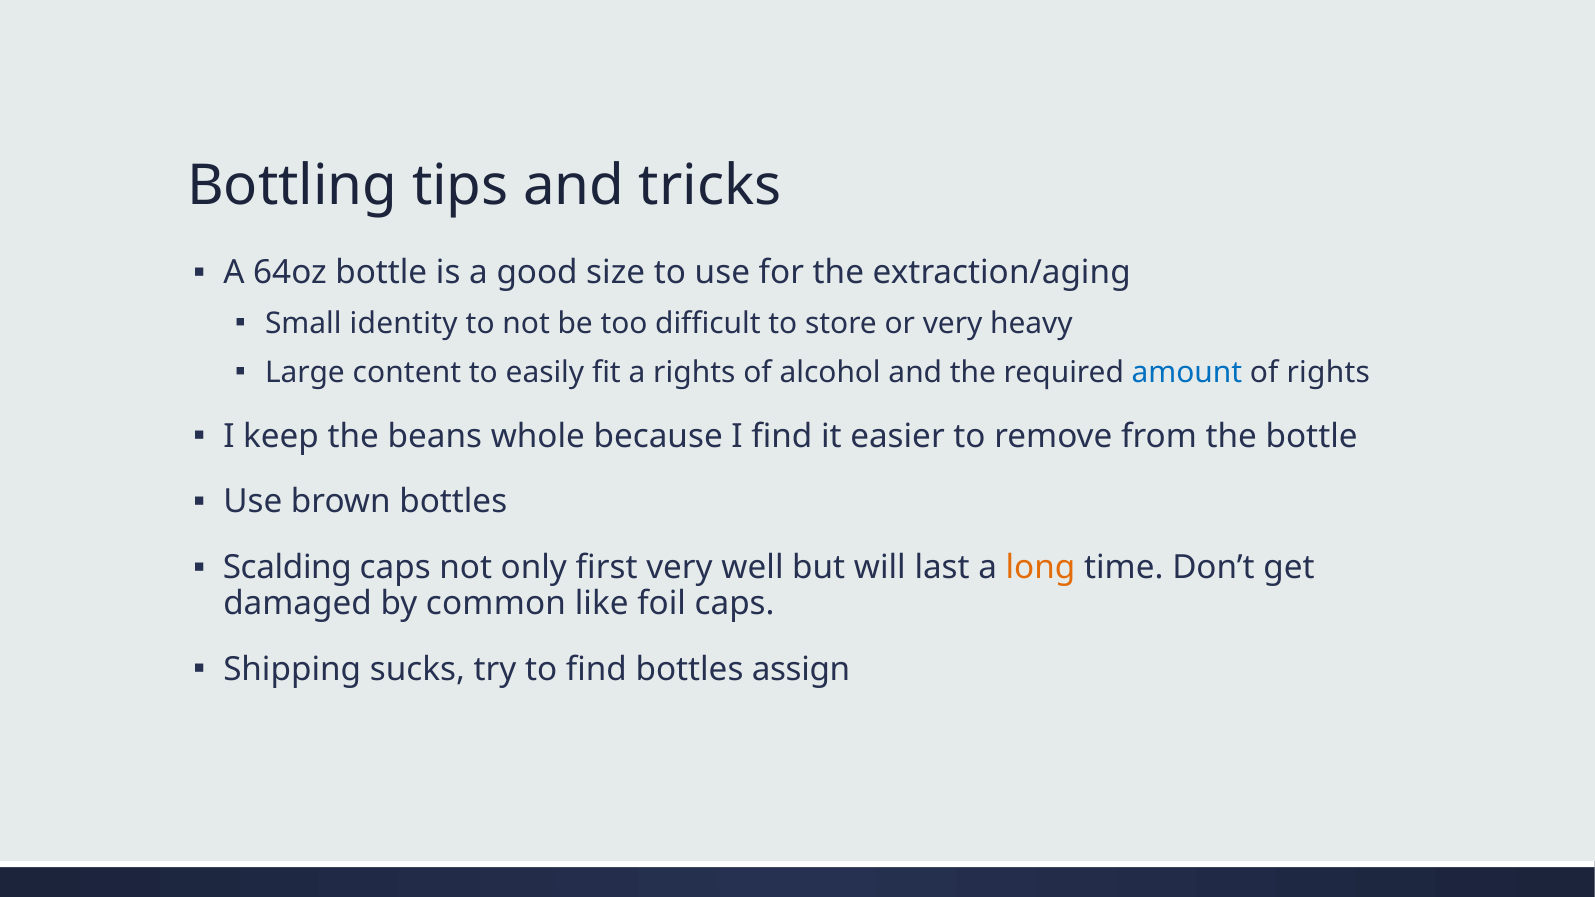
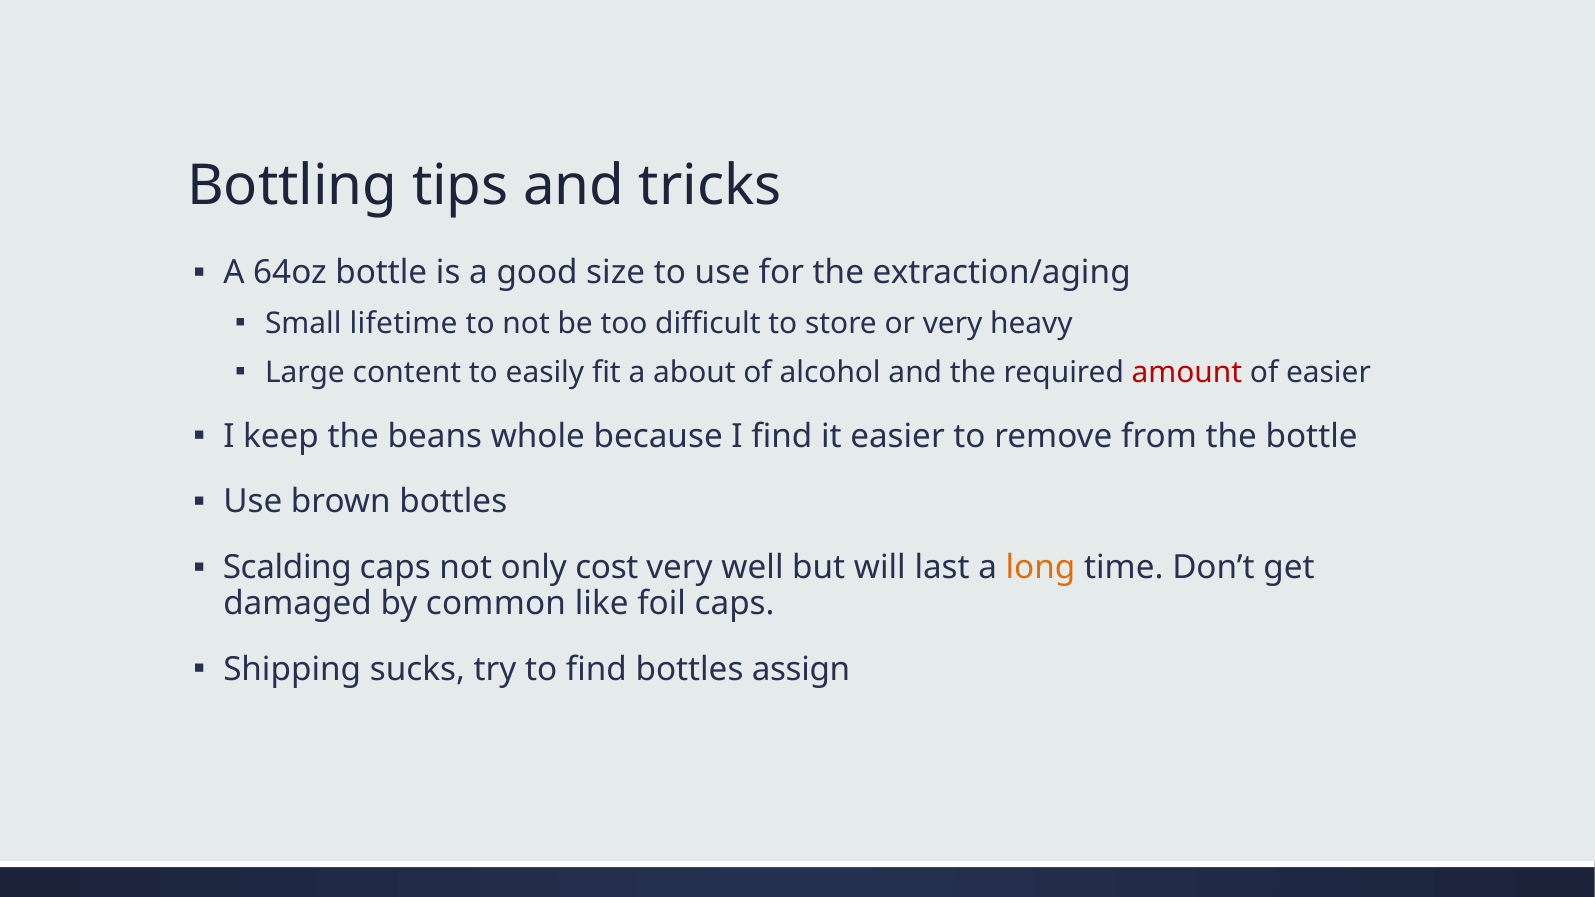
identity: identity -> lifetime (404, 323)
a rights: rights -> about (694, 372)
amount colour: blue -> red (1187, 372)
of rights: rights -> easier (1328, 372)
first: first -> cost (607, 568)
